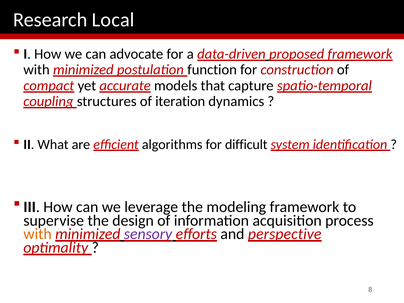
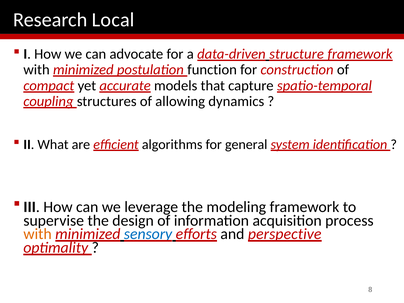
proposed: proposed -> structure (297, 54)
iteration: iteration -> allowing (180, 101)
difficult: difficult -> general (246, 144)
sensory colour: purple -> blue (148, 234)
